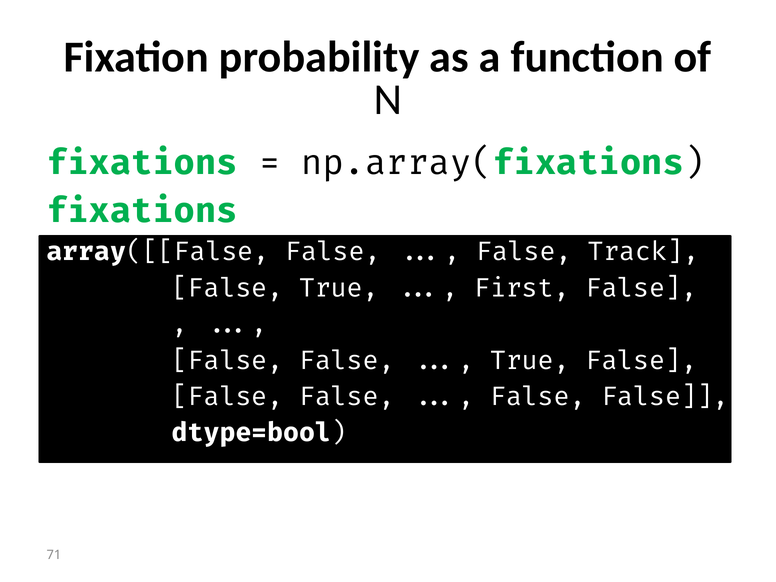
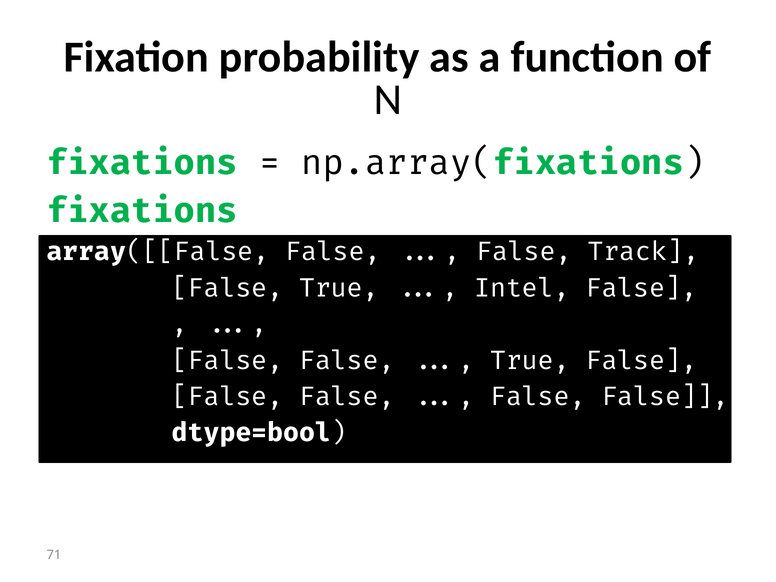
First: First -> Intel (522, 288)
